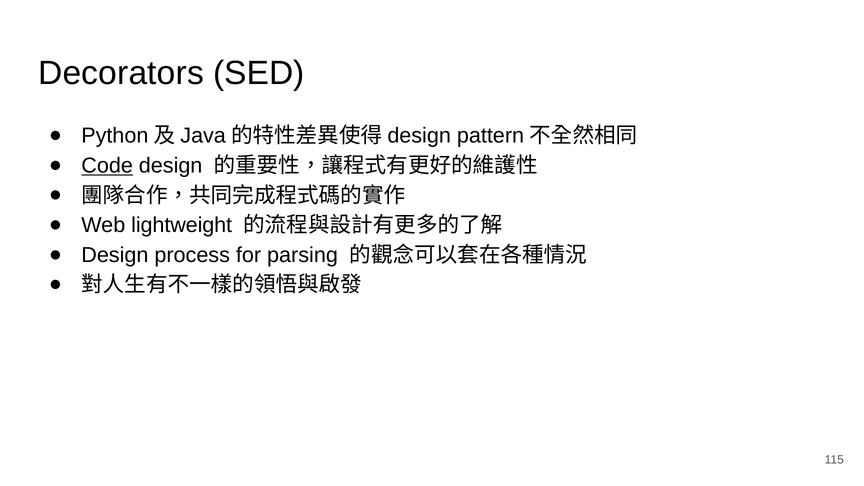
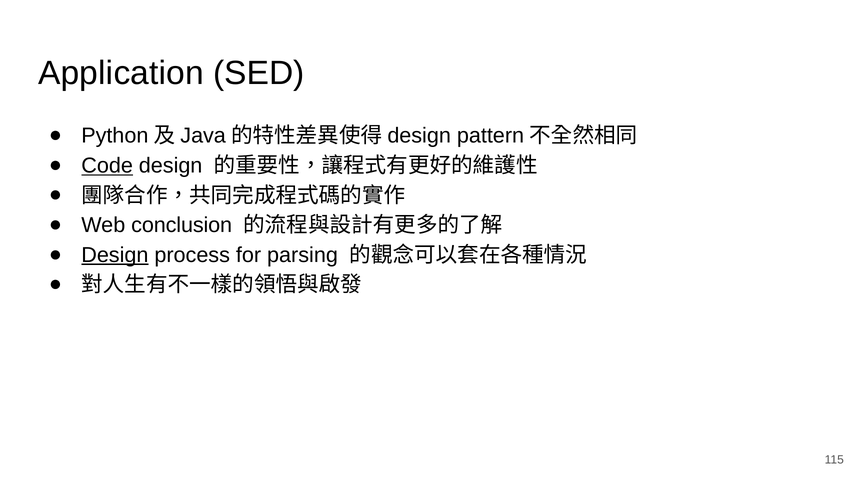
Decorators: Decorators -> Application (121, 73)
lightweight: lightweight -> conclusion (182, 225)
Design underline: none -> present (115, 255)
